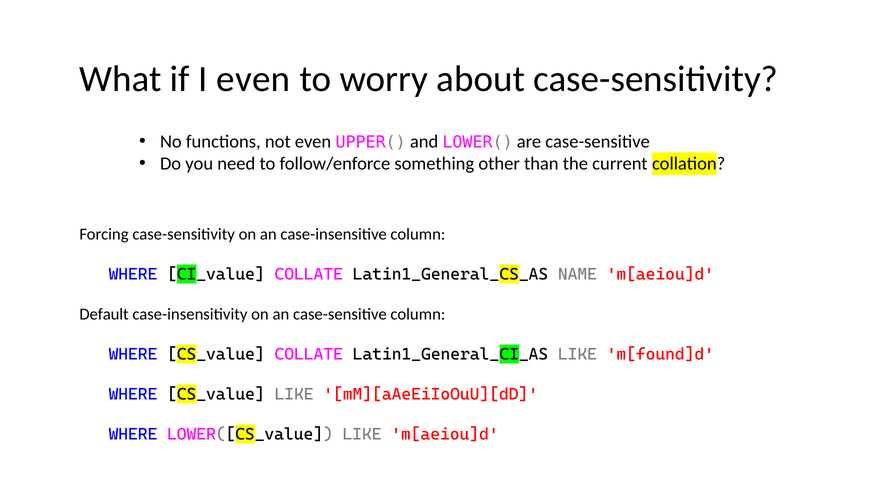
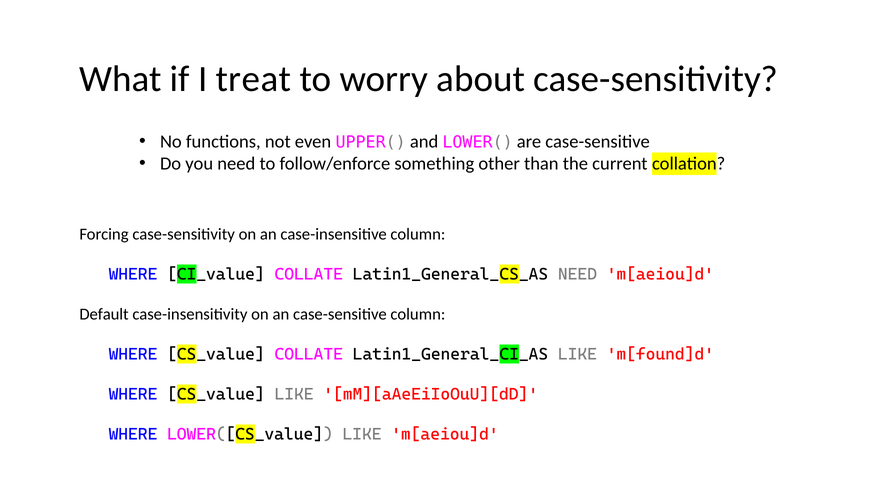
I even: even -> treat (253, 79)
Latin1_General_CS_AS NAME: NAME -> NEED (577, 275)
